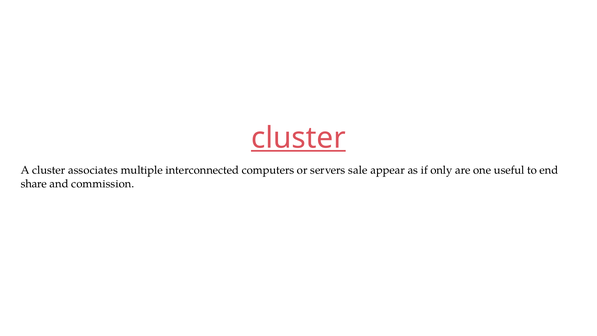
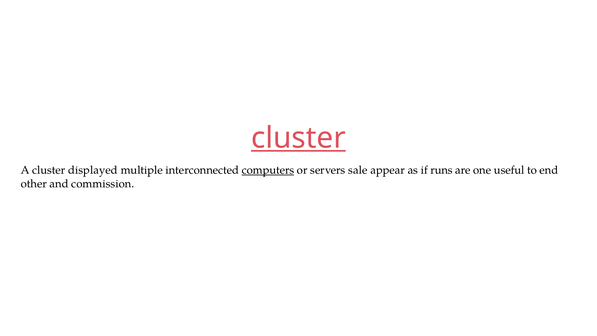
associates: associates -> displayed (93, 170)
computers underline: none -> present (268, 170)
only: only -> runs (441, 170)
share: share -> other (34, 184)
